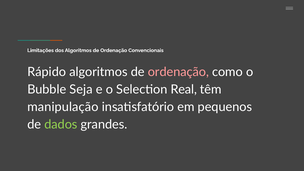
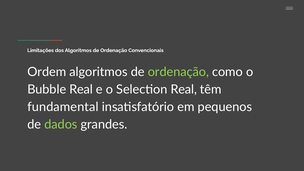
Rápido: Rápido -> Ordem (47, 72)
ordenação colour: pink -> light green (178, 72)
Bubble Seja: Seja -> Real (81, 89)
manipulação: manipulação -> fundamental (63, 107)
